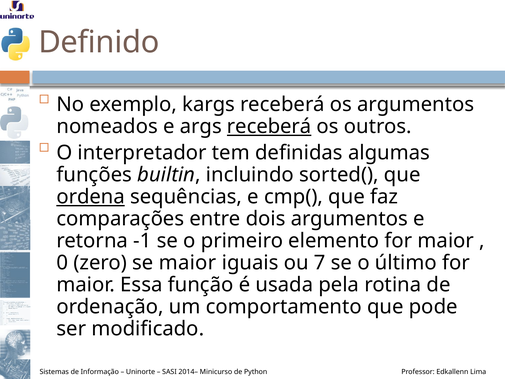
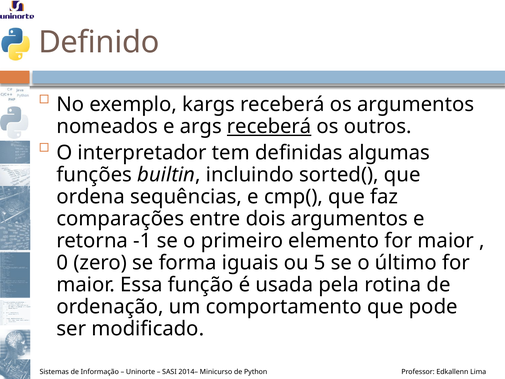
ordena underline: present -> none (91, 197)
se maior: maior -> forma (188, 263)
7: 7 -> 5 (320, 263)
